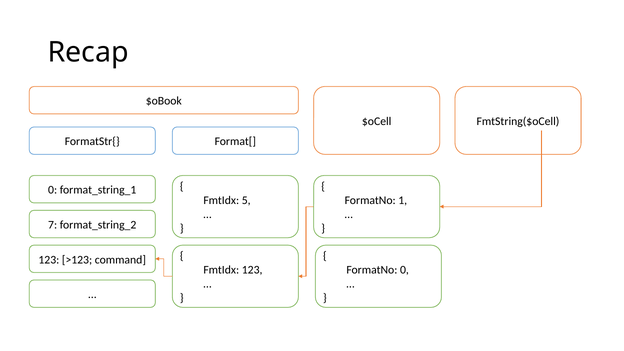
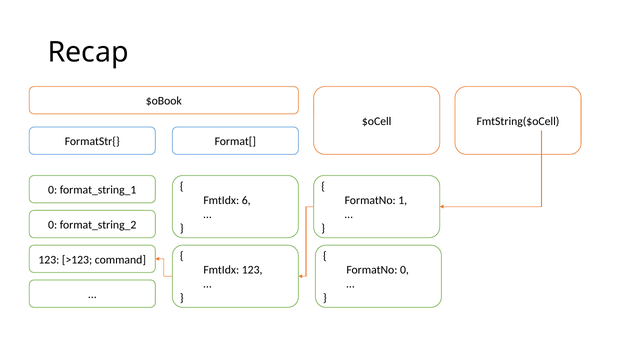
5: 5 -> 6 (246, 200)
7: 7 -> 0 (53, 225)
